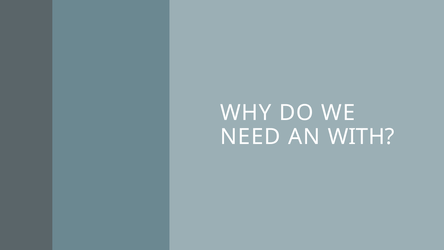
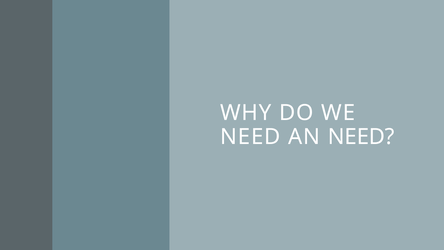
AN WITH: WITH -> NEED (361, 137)
